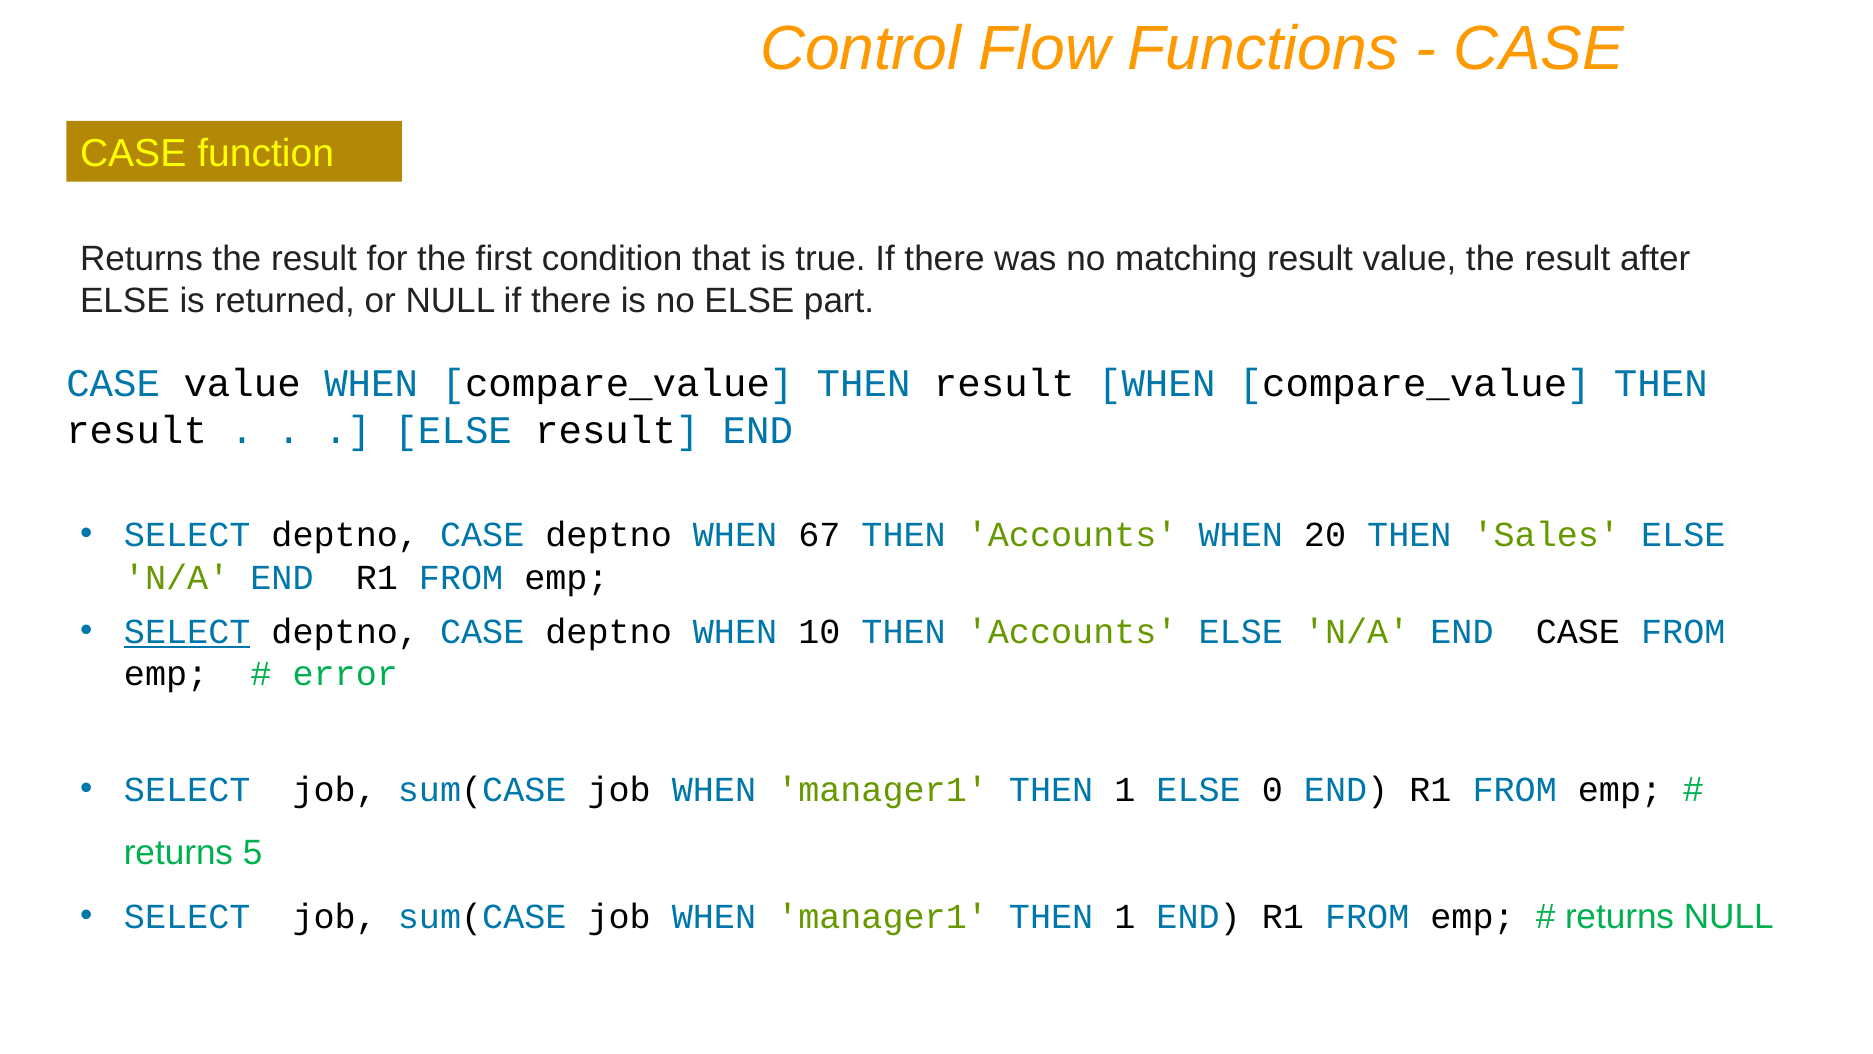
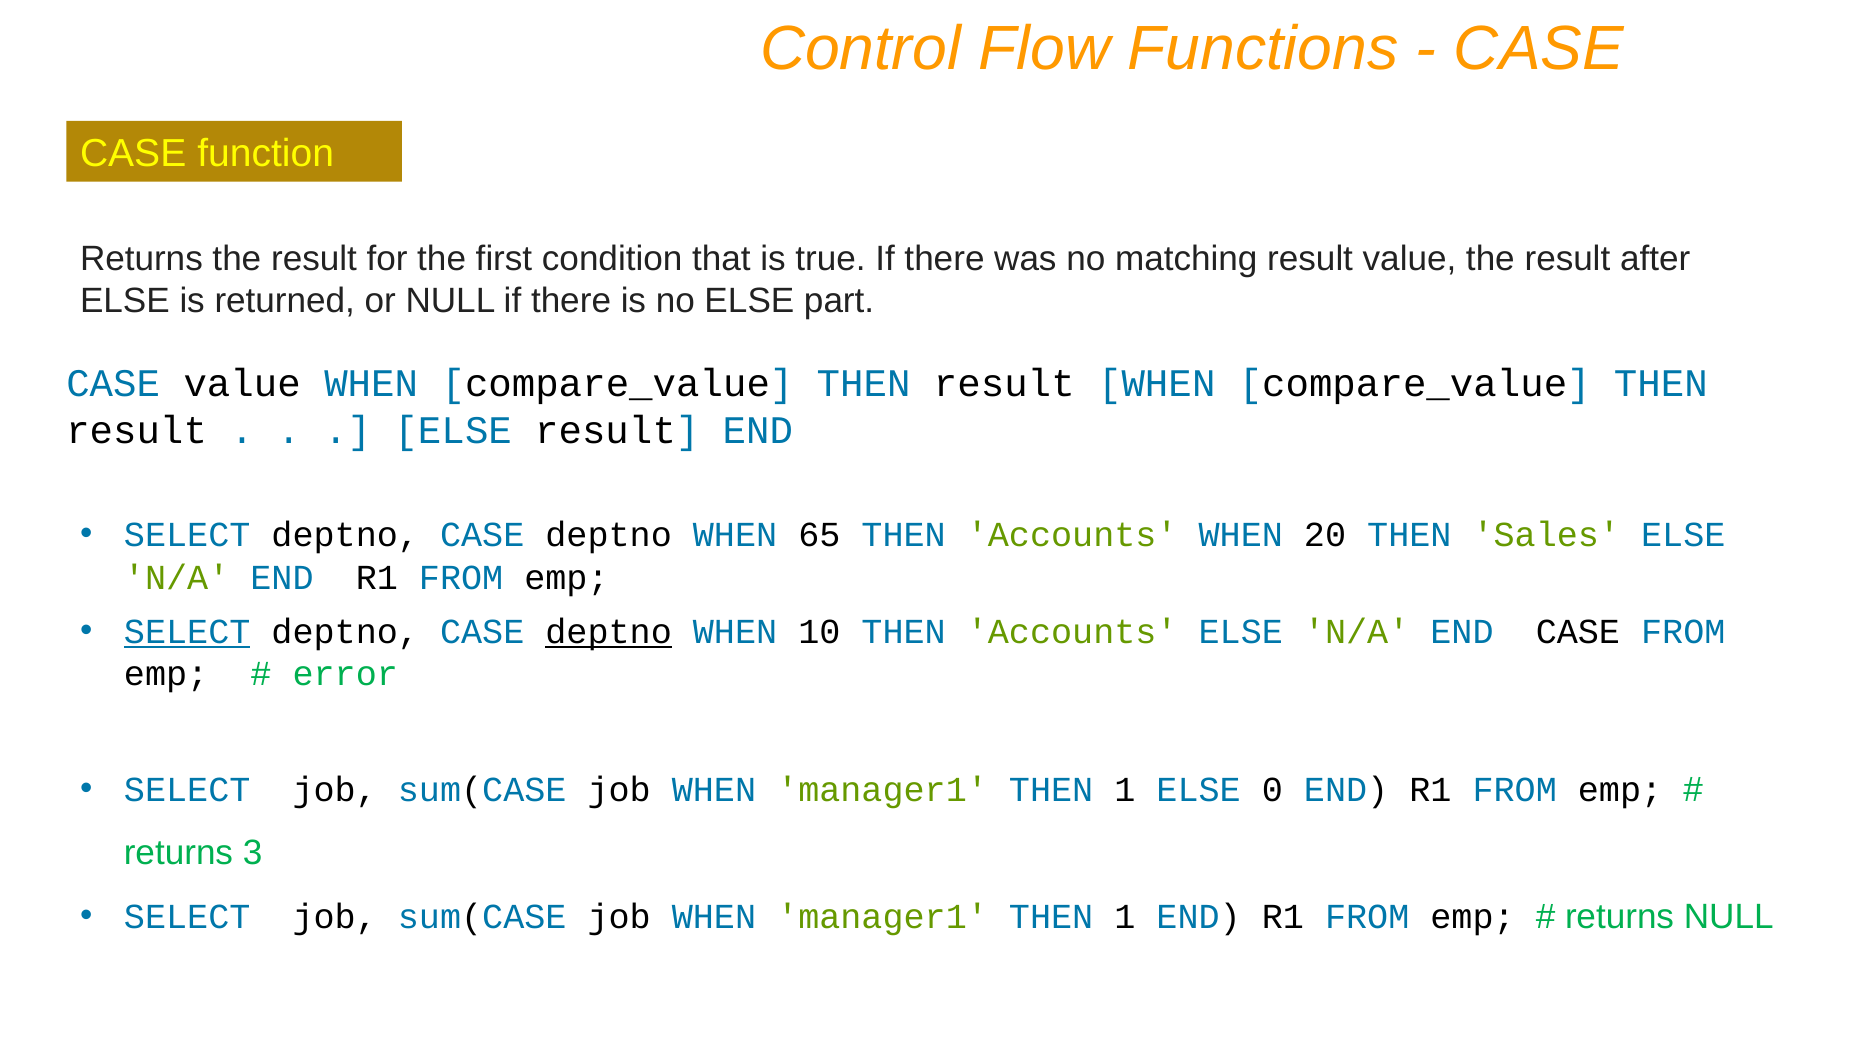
67: 67 -> 65 (819, 535)
deptno underline: none -> present (609, 632)
5: 5 -> 3 (253, 853)
